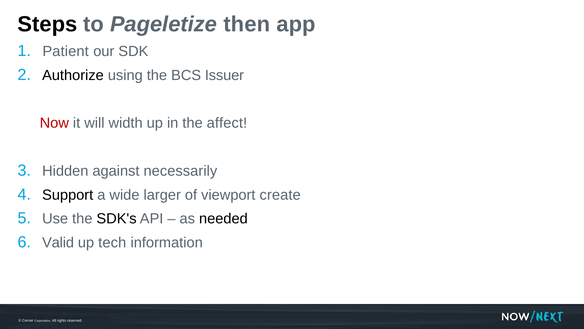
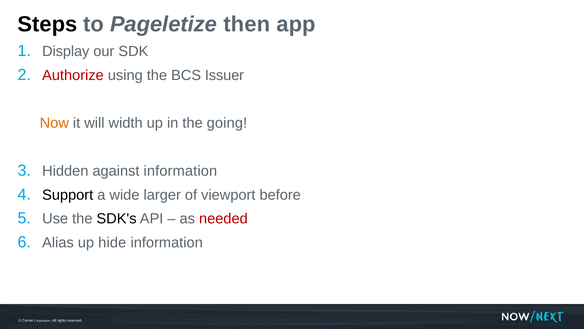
Patient: Patient -> Display (66, 51)
Authorize colour: black -> red (73, 75)
Now colour: red -> orange (54, 123)
affect: affect -> going (227, 123)
against necessarily: necessarily -> information (180, 171)
create: create -> before (280, 195)
needed colour: black -> red (223, 218)
Valid: Valid -> Alias (58, 242)
tech: tech -> hide (112, 242)
